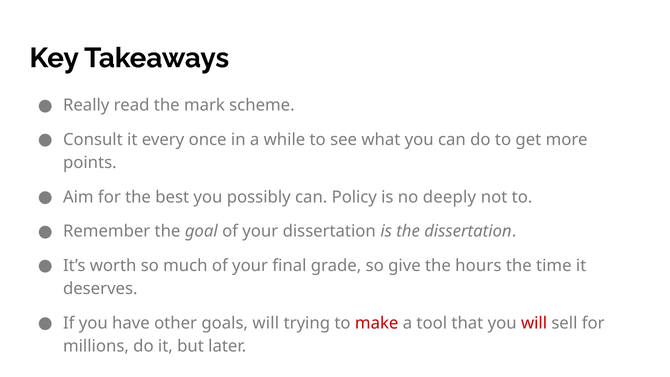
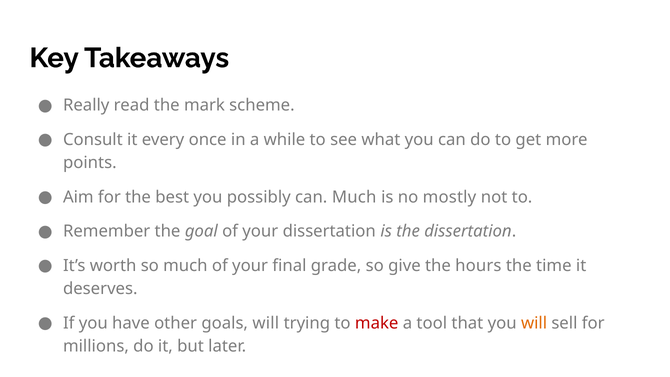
can Policy: Policy -> Much (354, 197)
deeply: deeply -> mostly (449, 197)
will colour: red -> orange (534, 323)
